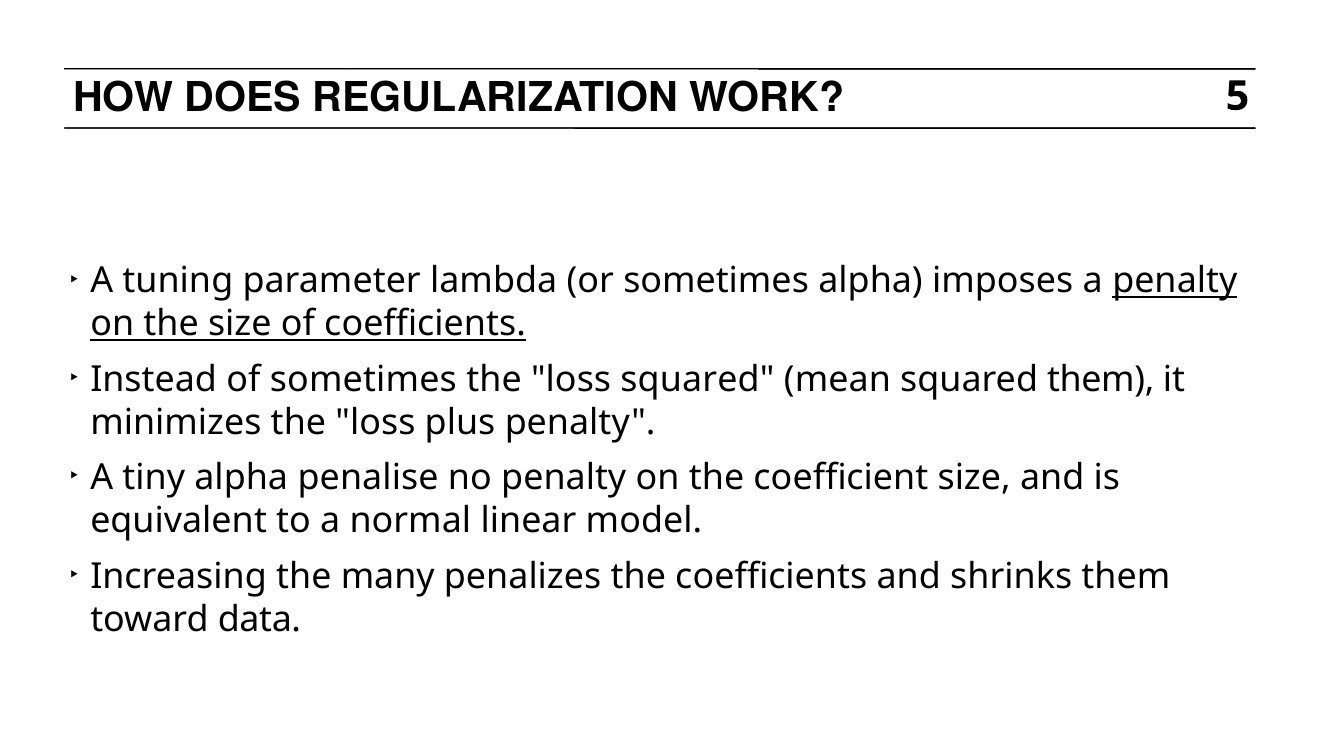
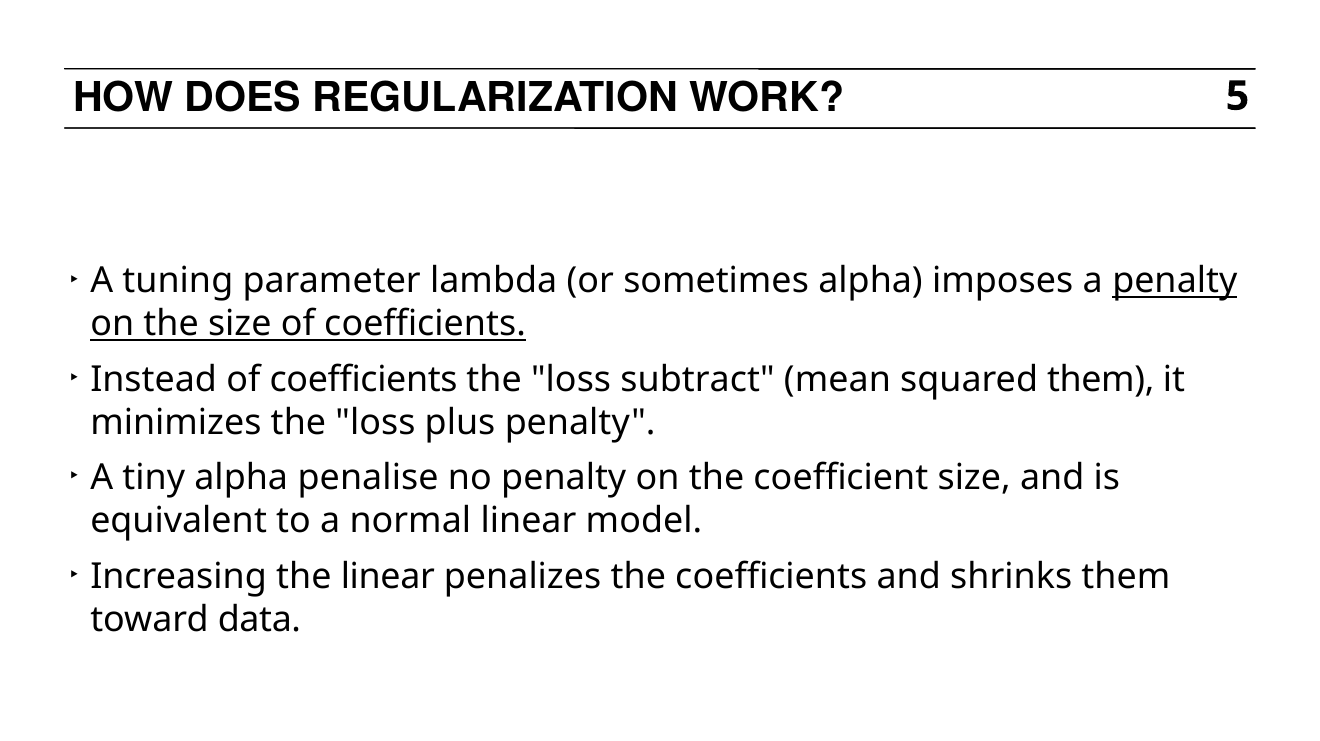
Instead of sometimes: sometimes -> coefficients (364, 380)
loss squared: squared -> subtract (698, 380)
the many: many -> linear (388, 577)
